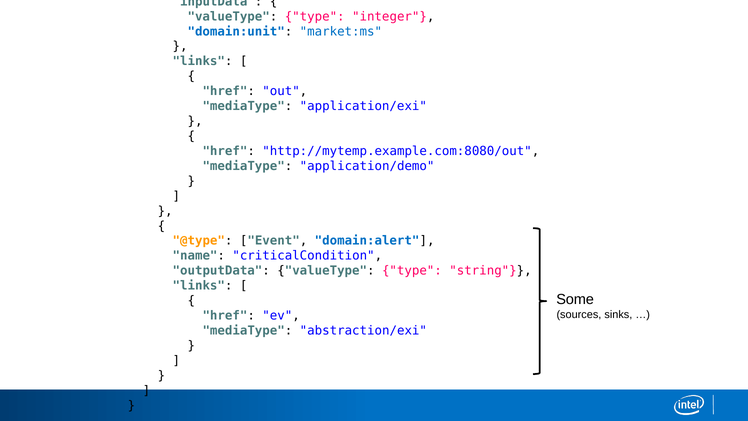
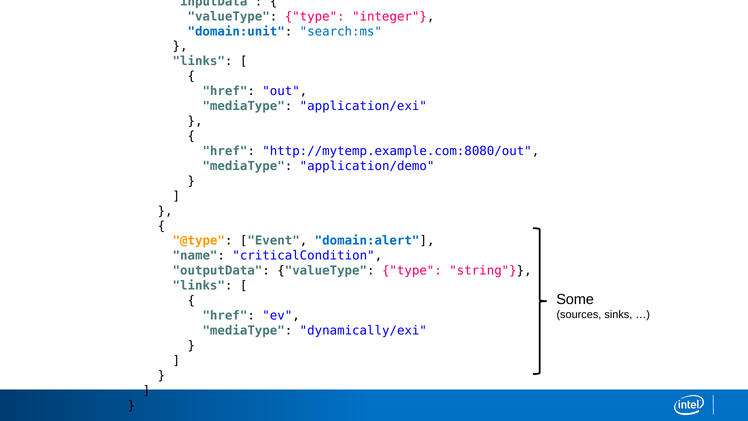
market:ms: market:ms -> search:ms (341, 31)
abstraction/exi: abstraction/exi -> dynamically/exi (363, 330)
